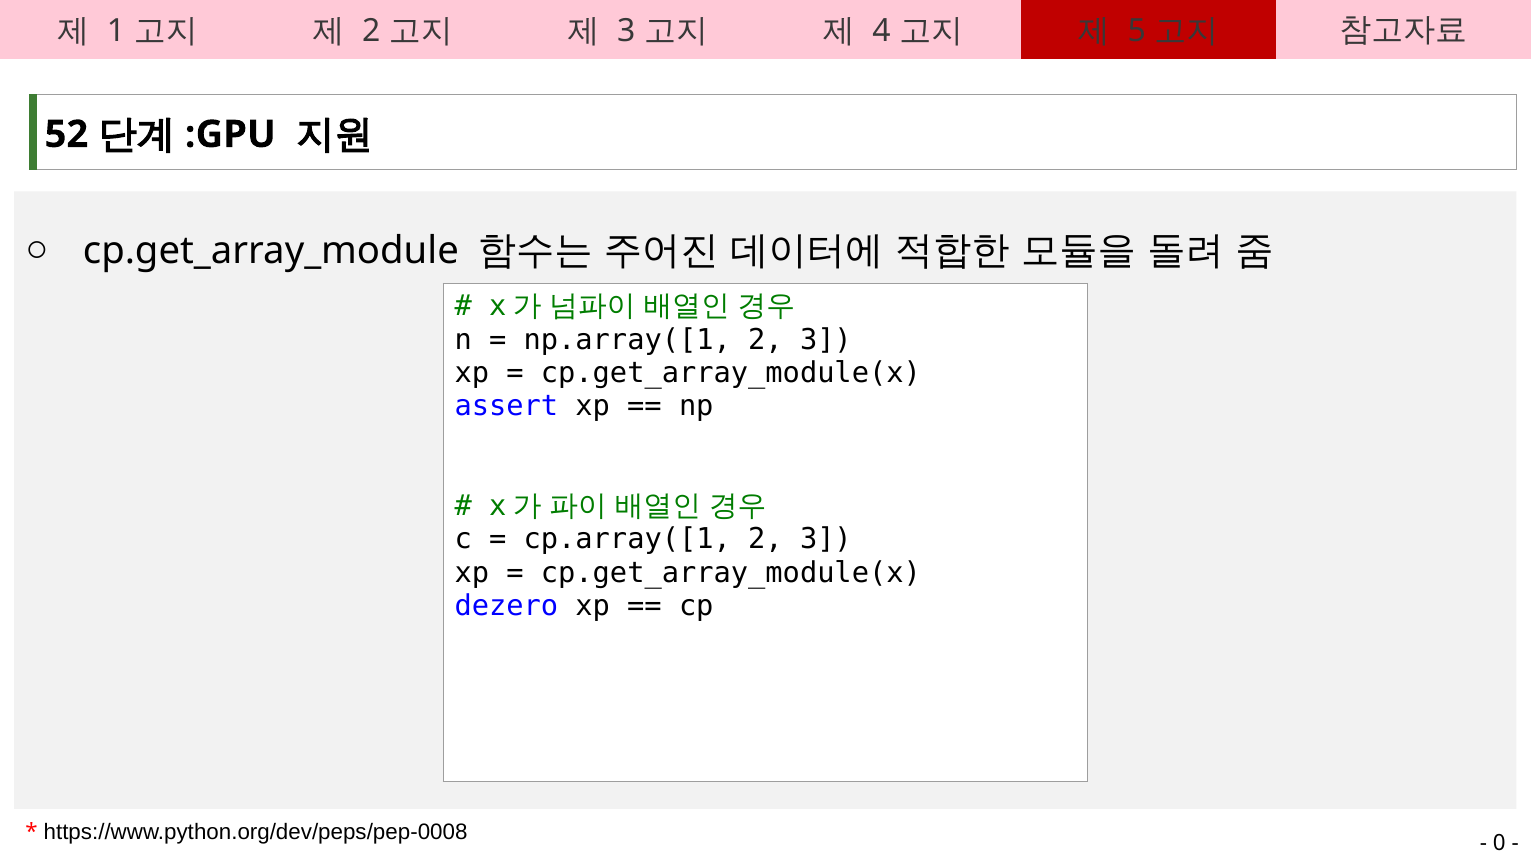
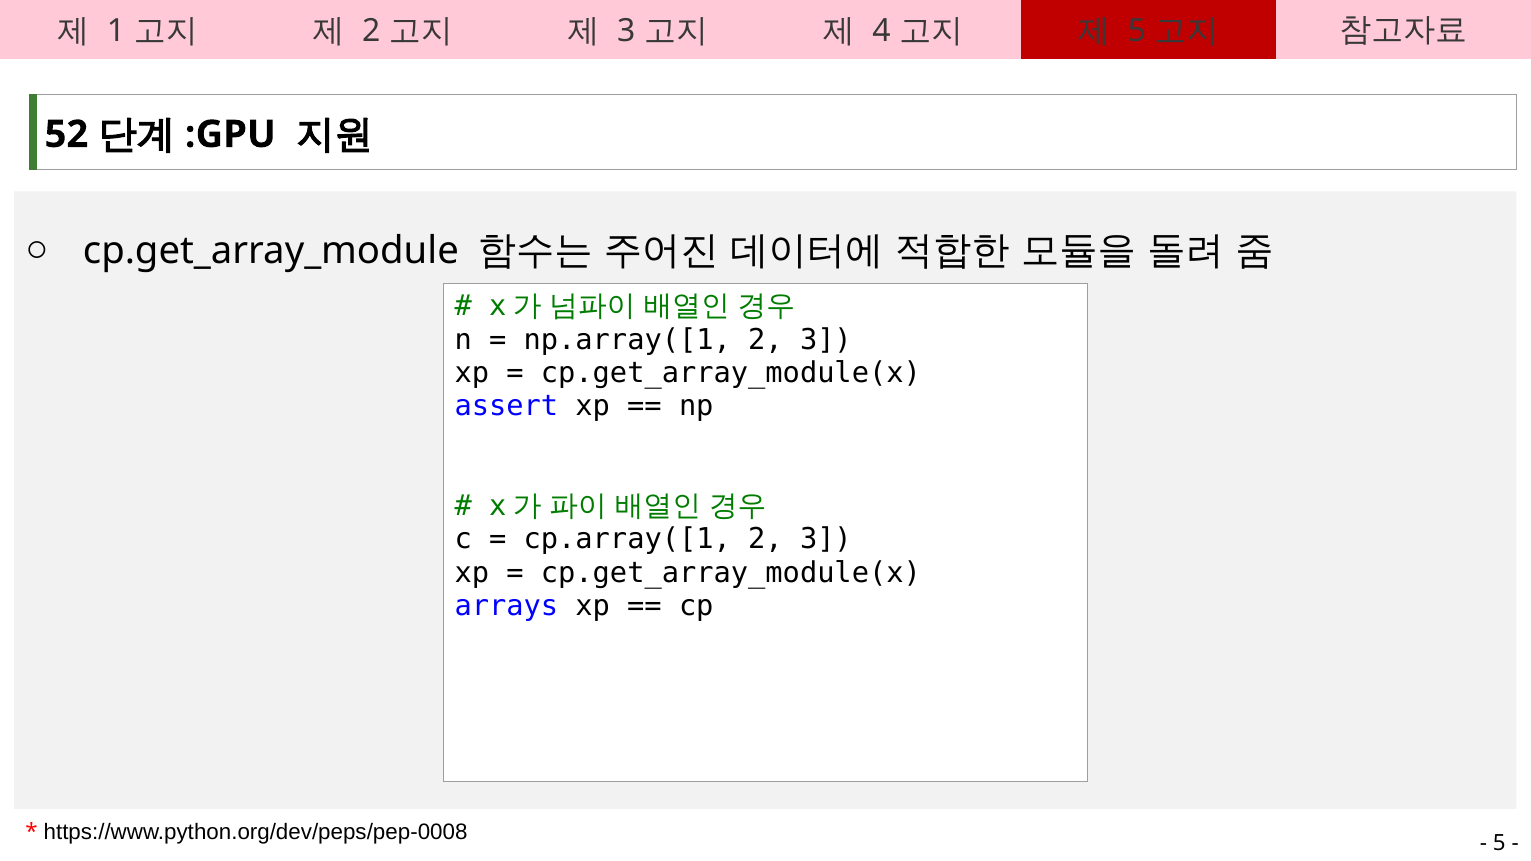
dezero: dezero -> arrays (506, 606)
0: 0 -> 5 (1499, 843)
